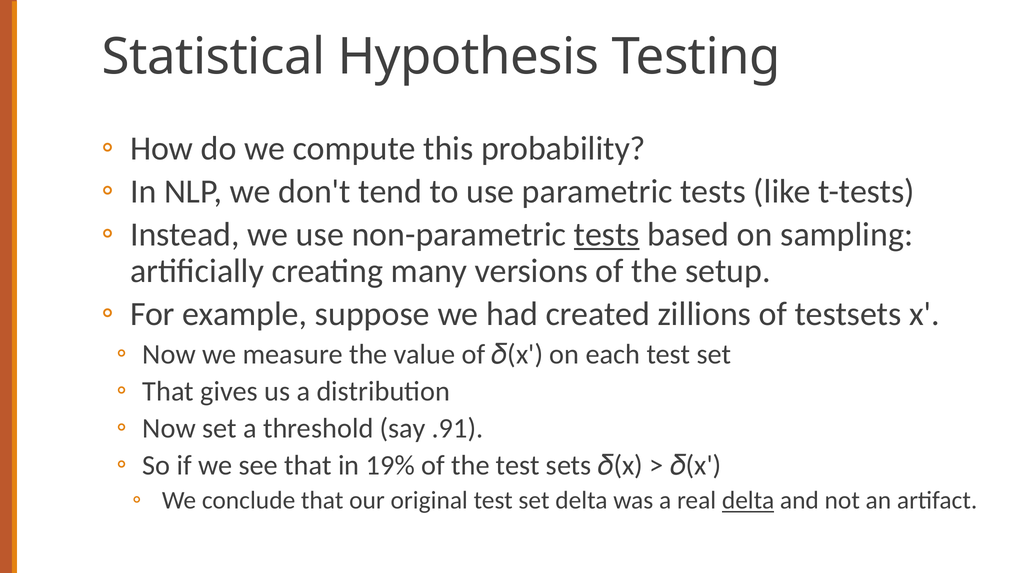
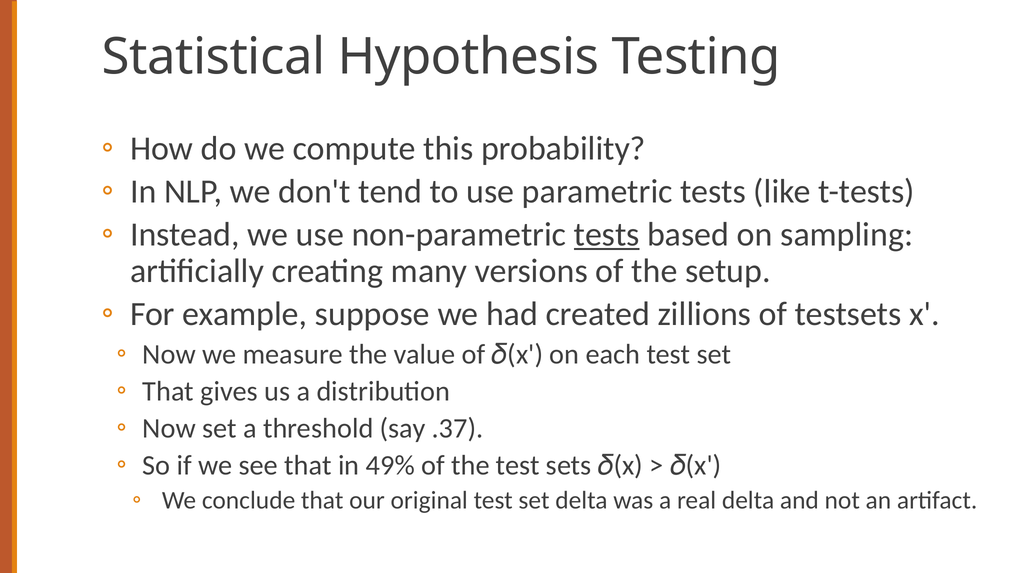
.91: .91 -> .37 (458, 428)
19%: 19% -> 49% (390, 465)
delta underline: present -> none (748, 501)
